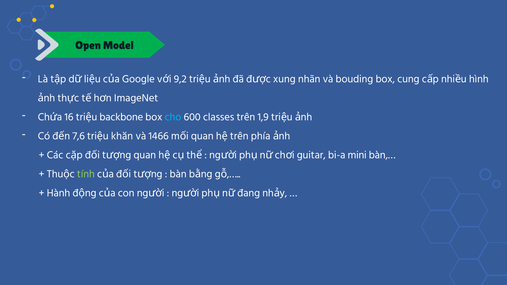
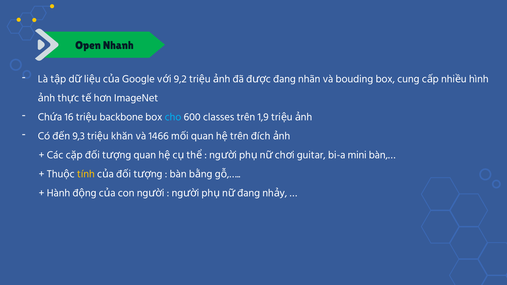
Model: Model -> Nhanh (118, 46)
xung: xung -> đang (284, 79)
7,6: 7,6 -> 9,3 (79, 136)
phía: phía -> đích (261, 136)
tính colour: light green -> yellow (86, 174)
